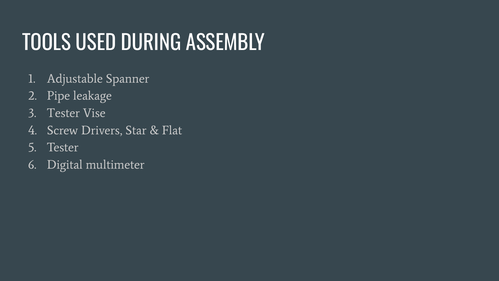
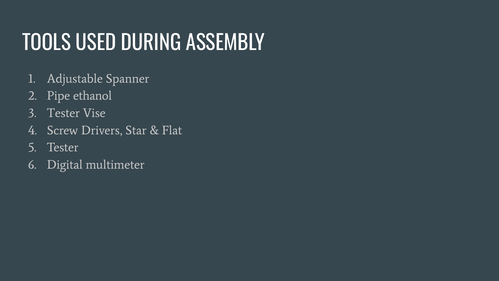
leakage: leakage -> ethanol (92, 96)
